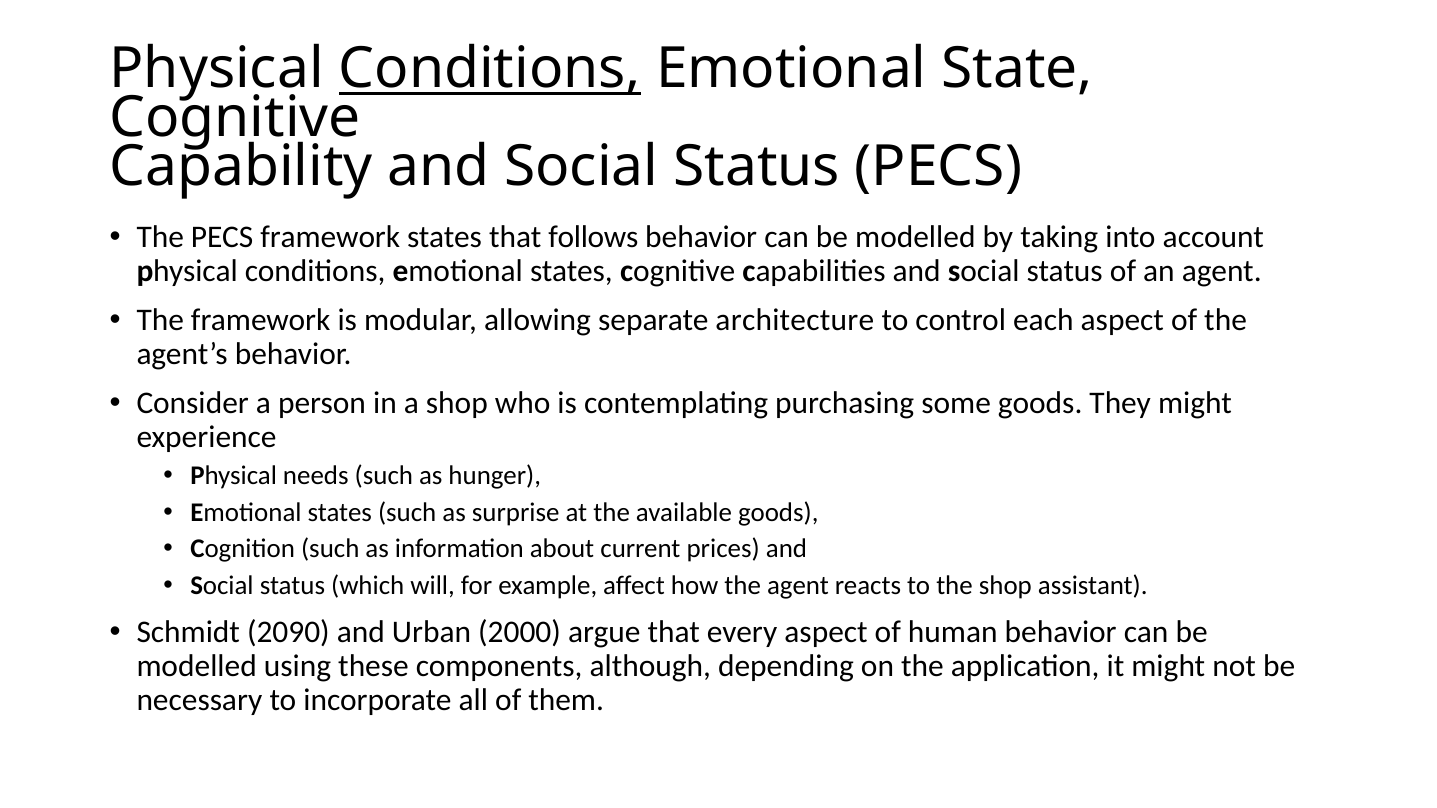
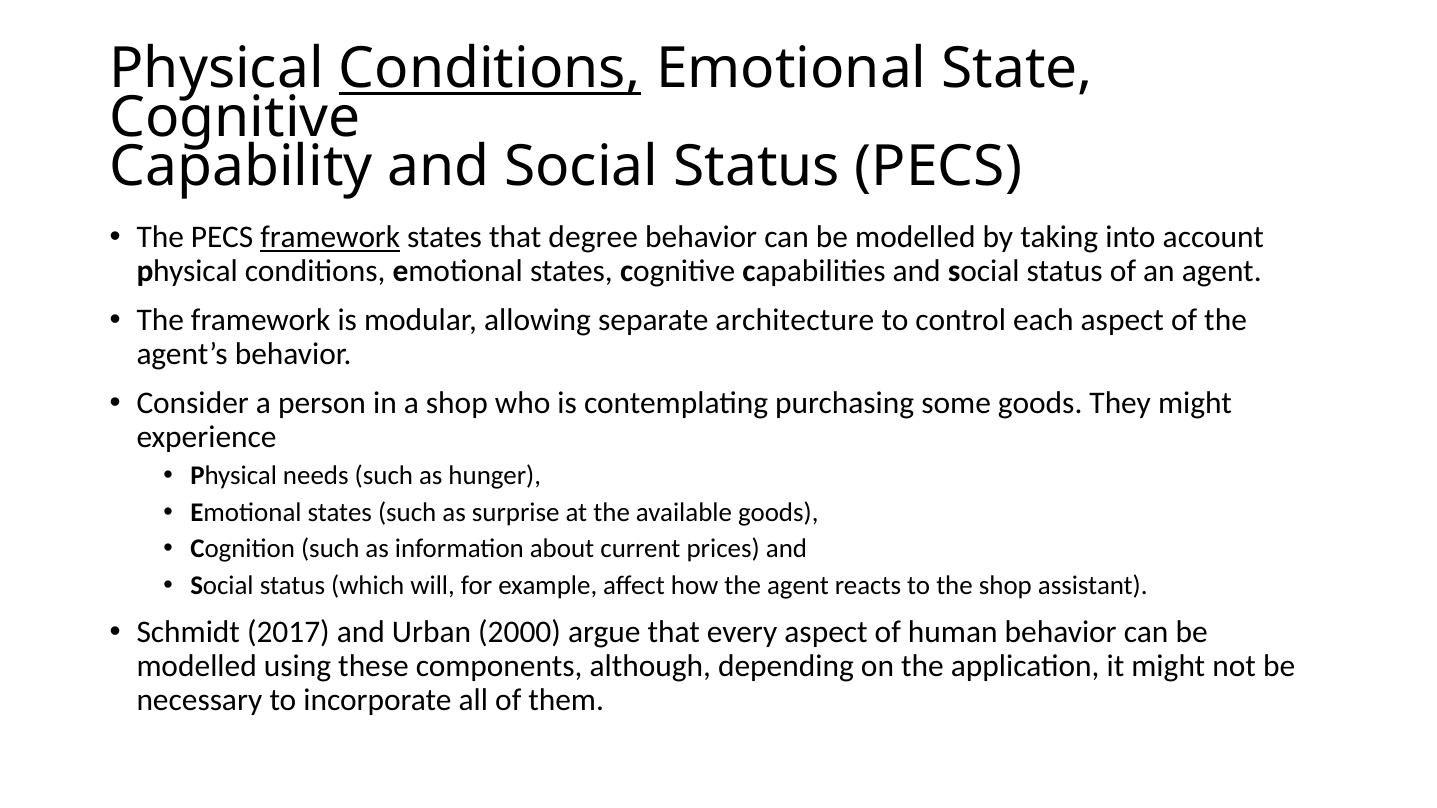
framework underline: none -> present (330, 237)
follows: follows -> degree (593, 237)
2090: 2090 -> 2017 (288, 632)
